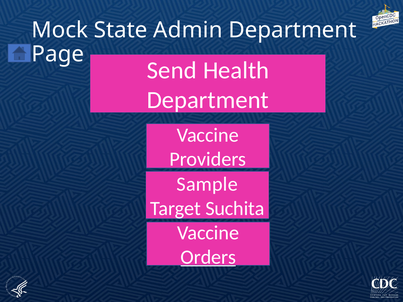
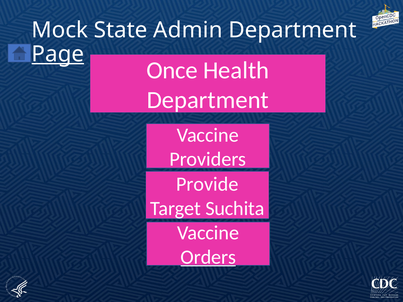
Page underline: none -> present (58, 54)
Send: Send -> Once (172, 71)
Sample: Sample -> Provide (207, 184)
